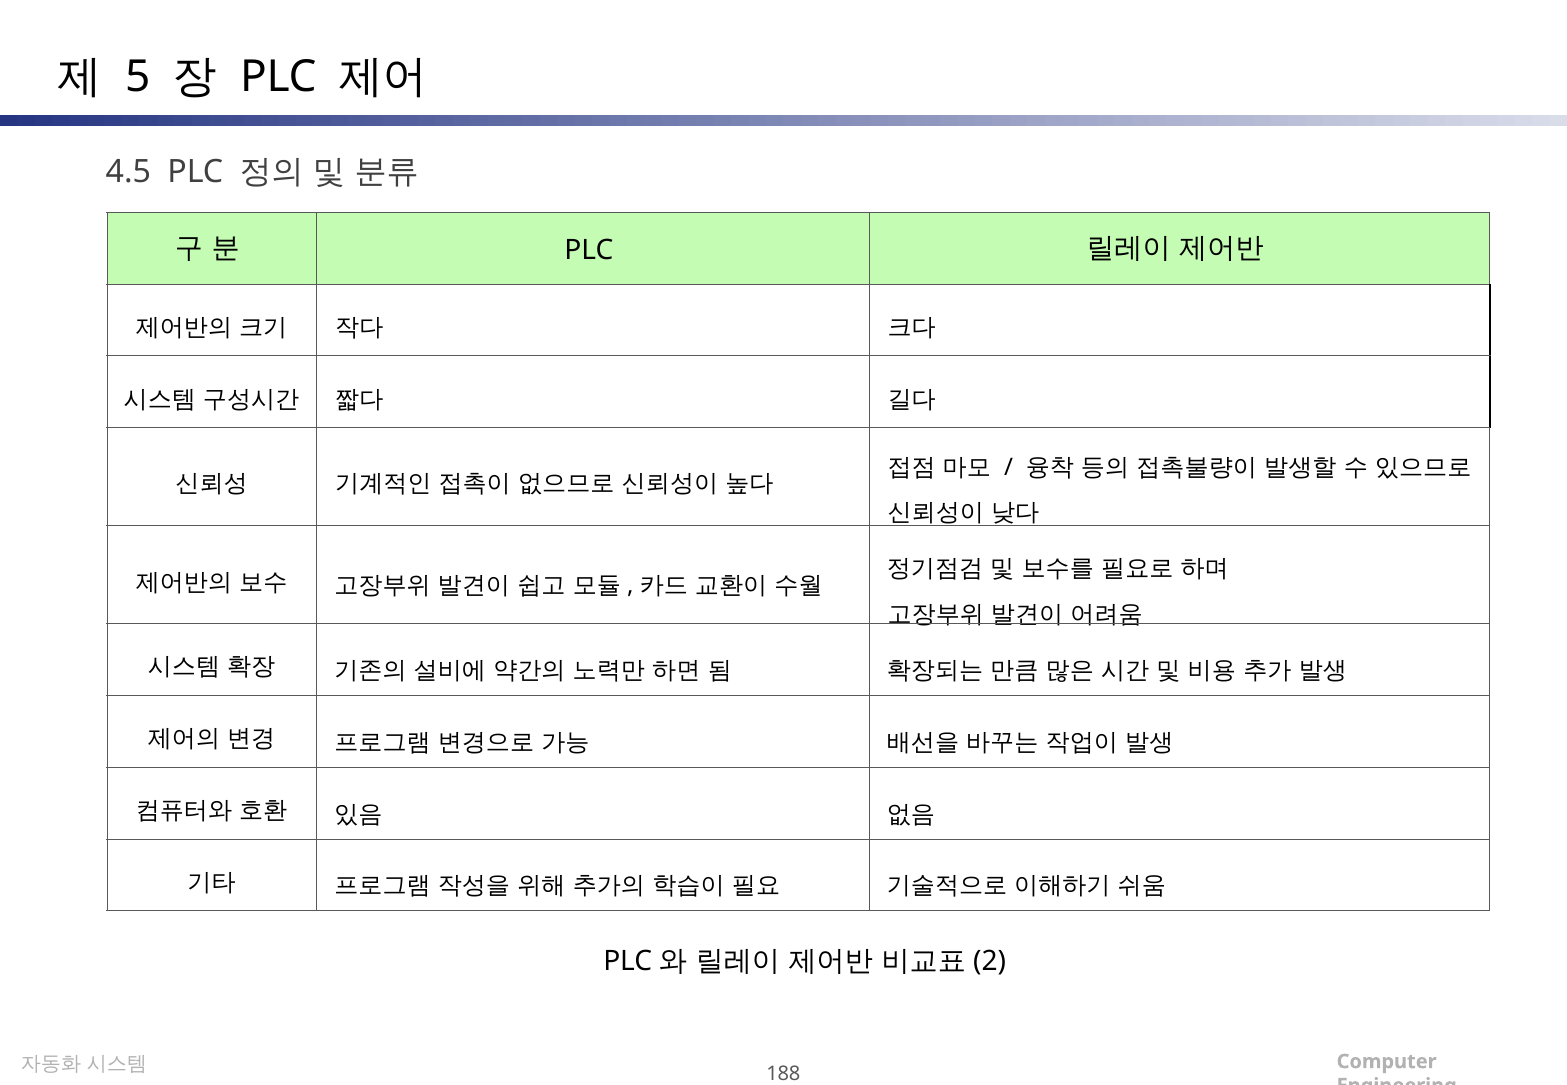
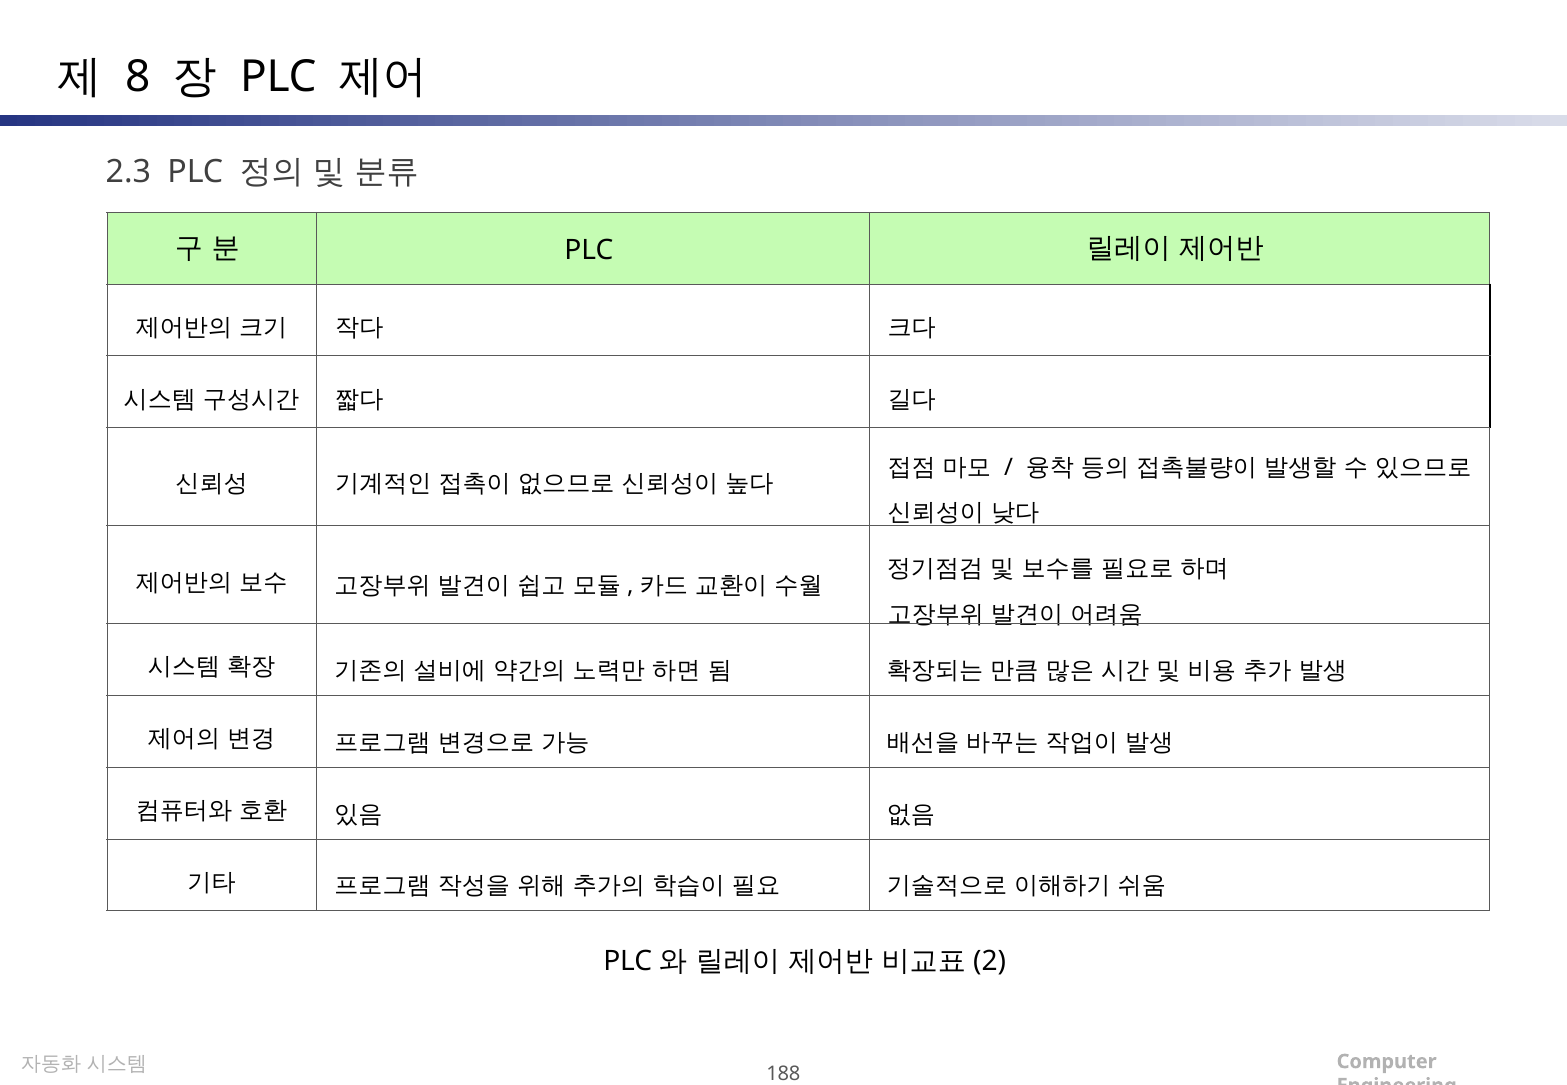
5: 5 -> 8 (138, 76)
4.5: 4.5 -> 2.3 (128, 172)
